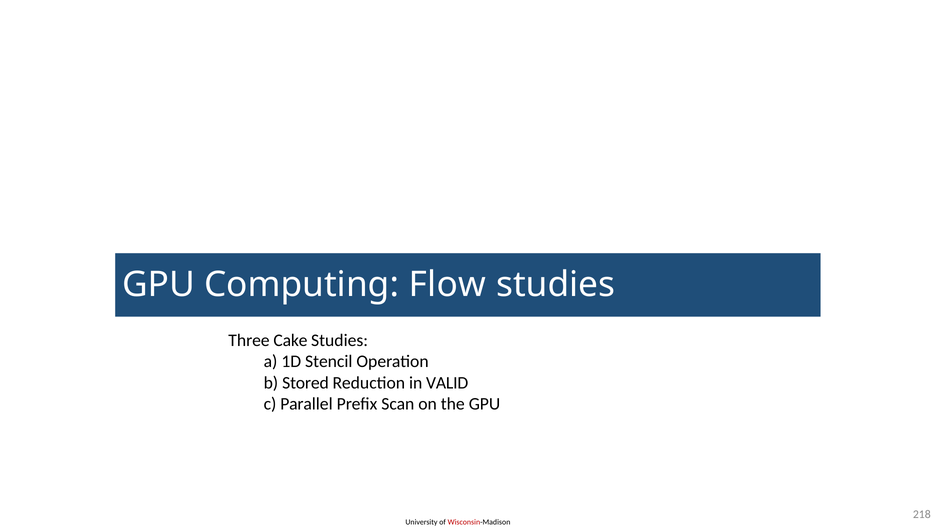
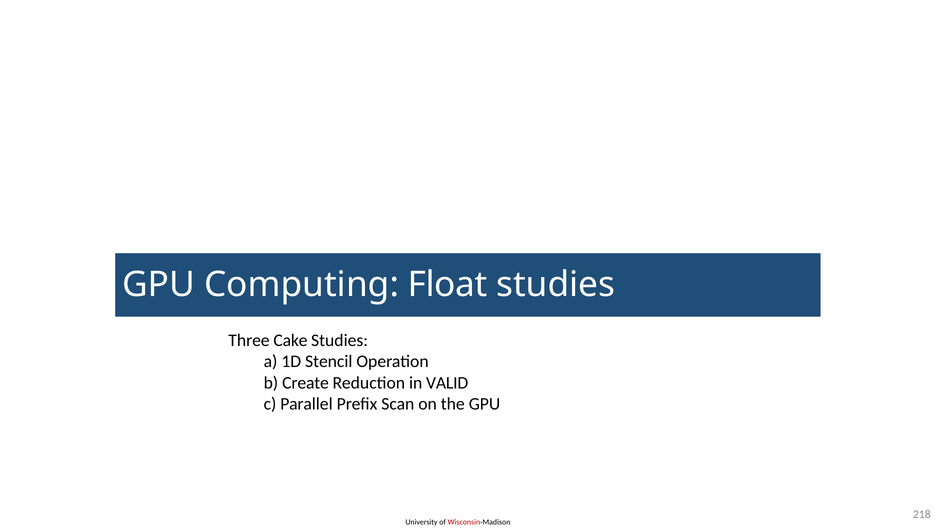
Flow: Flow -> Float (448, 285)
Stored: Stored -> Create (306, 383)
